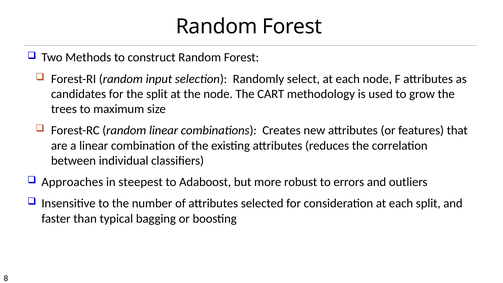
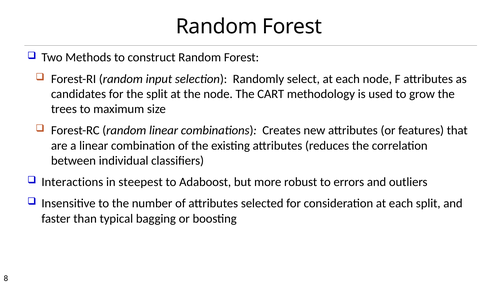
Approaches: Approaches -> Interactions (72, 182)
